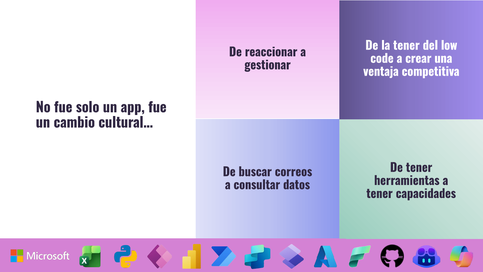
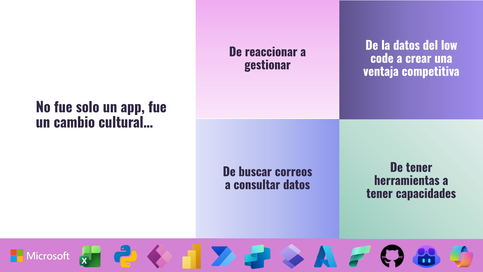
la tener: tener -> datos (406, 46)
